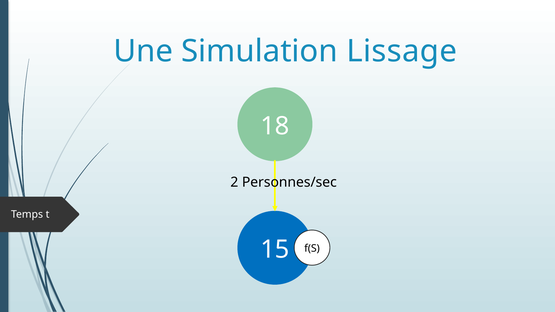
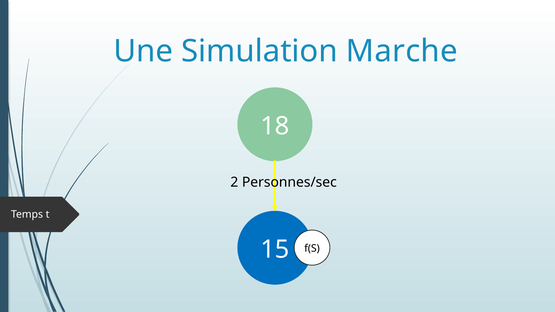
Lissage: Lissage -> Marche (402, 51)
